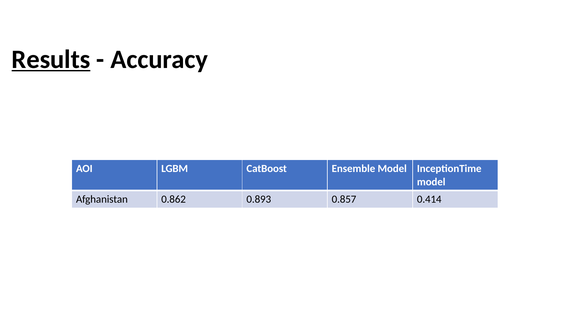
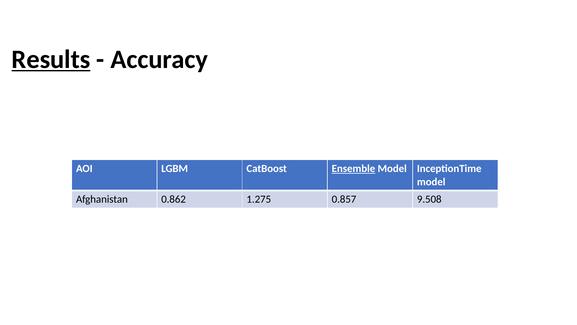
Ensemble underline: none -> present (353, 168)
0.893: 0.893 -> 1.275 (259, 199)
0.414: 0.414 -> 9.508 (429, 199)
